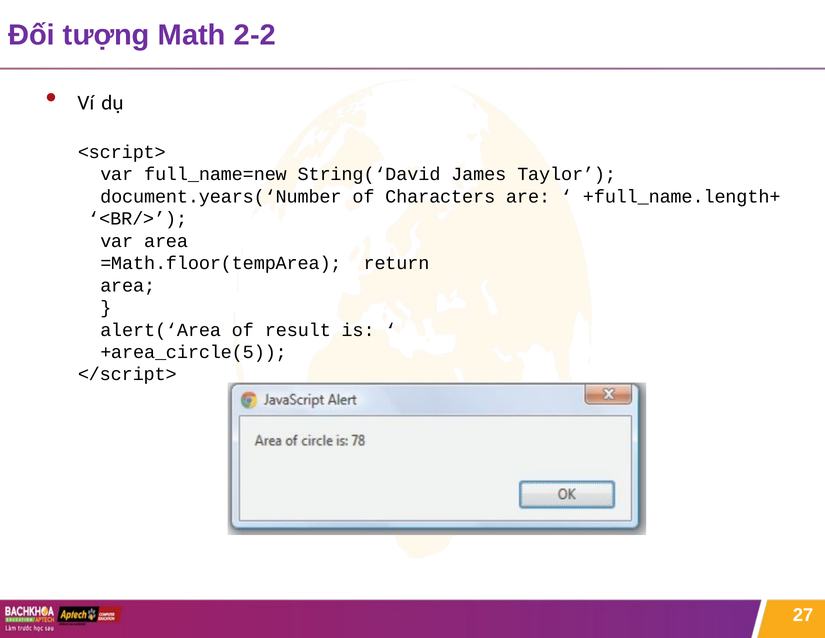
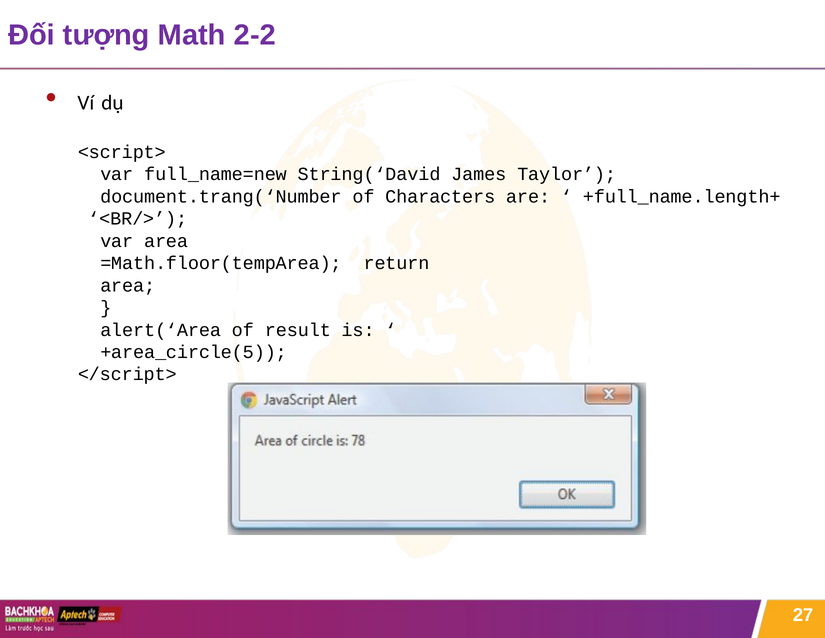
document.years(‘Number: document.years(‘Number -> document.trang(‘Number (221, 197)
